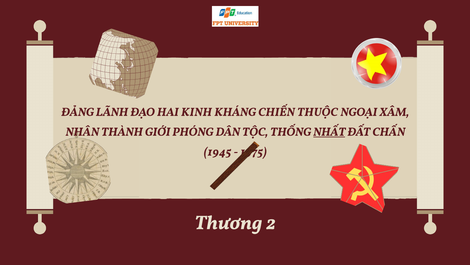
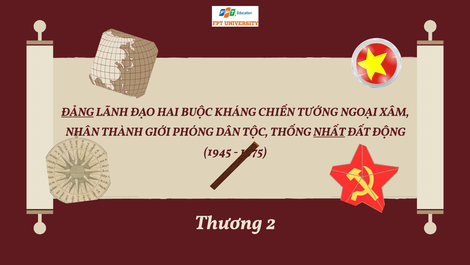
ĐẢNG underline: none -> present (77, 112)
KINH: KINH -> BUỘC (197, 112)
THUỘC: THUỘC -> TƯỚNG (317, 112)
CHẤN: CHẤN -> ĐỘNG (389, 132)
